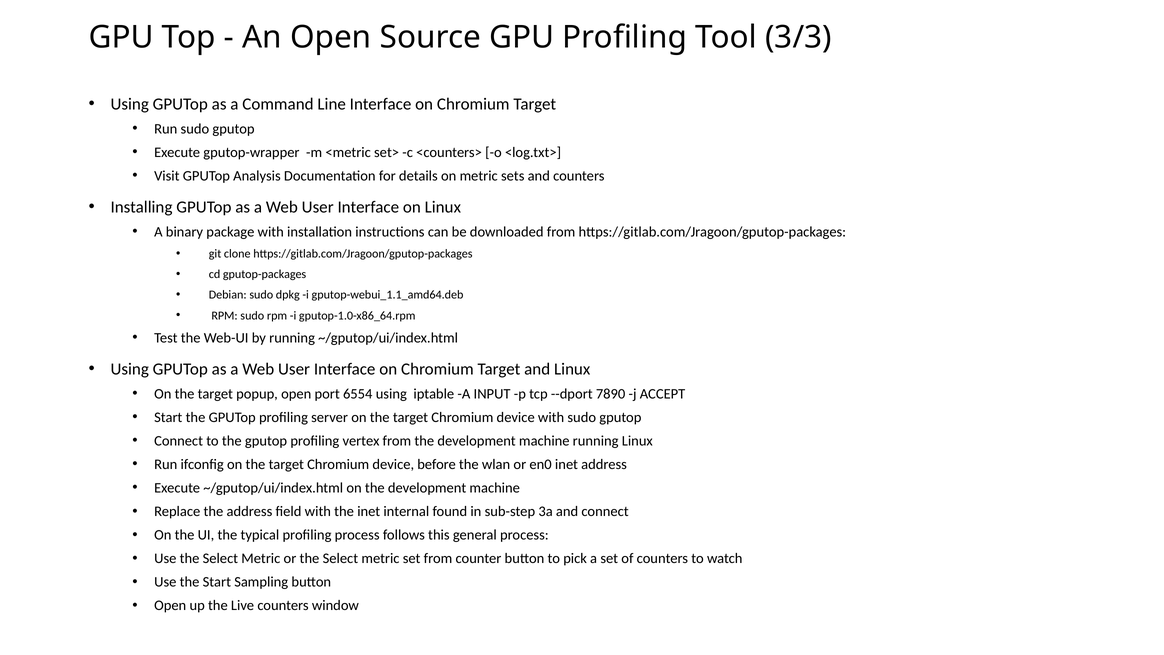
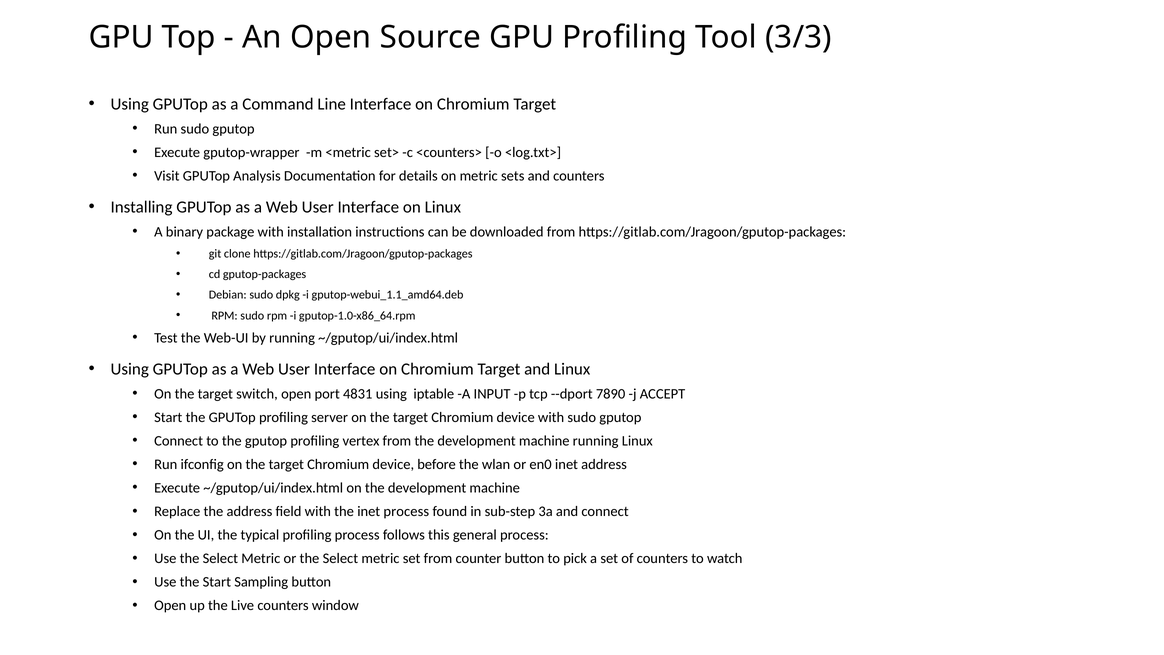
popup: popup -> switch (257, 394)
6554: 6554 -> 4831 (358, 394)
inet internal: internal -> process (406, 511)
